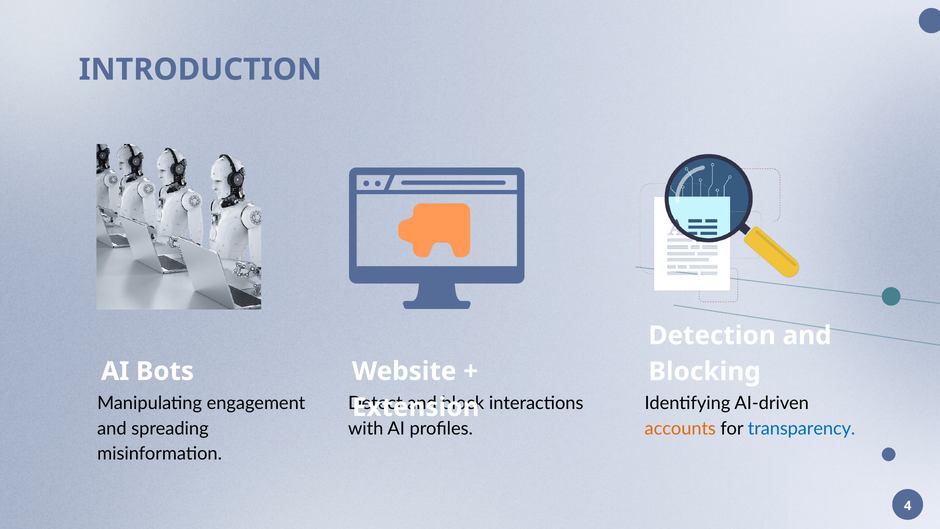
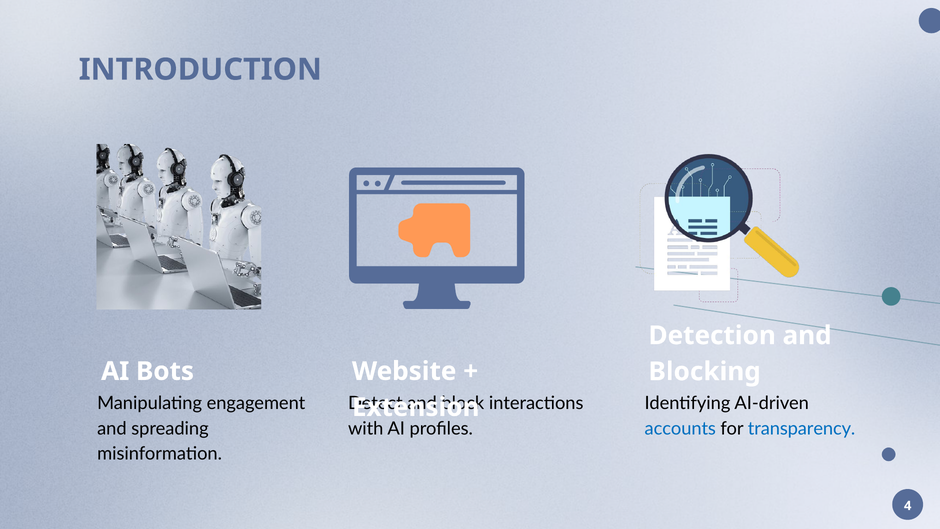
accounts colour: orange -> blue (680, 428)
